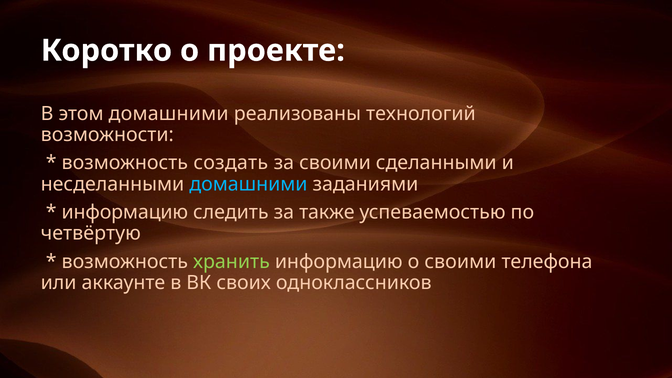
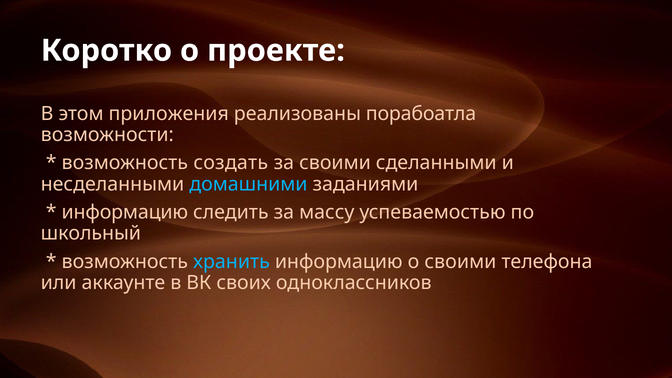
этом домашними: домашними -> приложения (169, 114)
технологий: технологий -> порабоатла (421, 114)
также: также -> массу (327, 212)
четвёртую: четвёртую -> школьный (91, 233)
хранить colour: light green -> light blue (231, 262)
